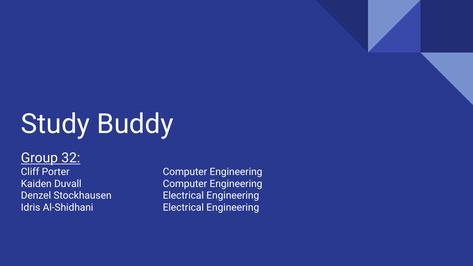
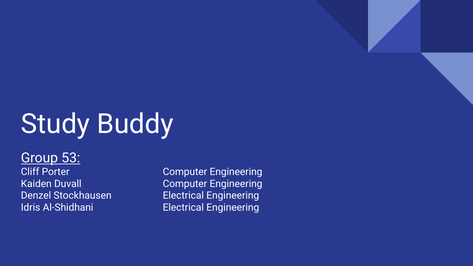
32: 32 -> 53 (71, 158)
